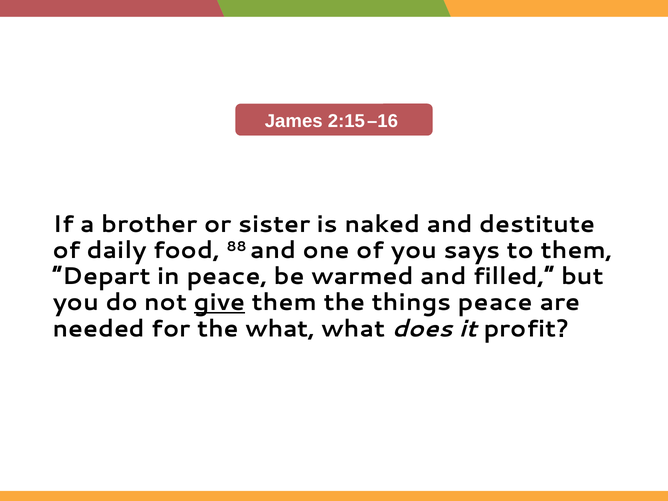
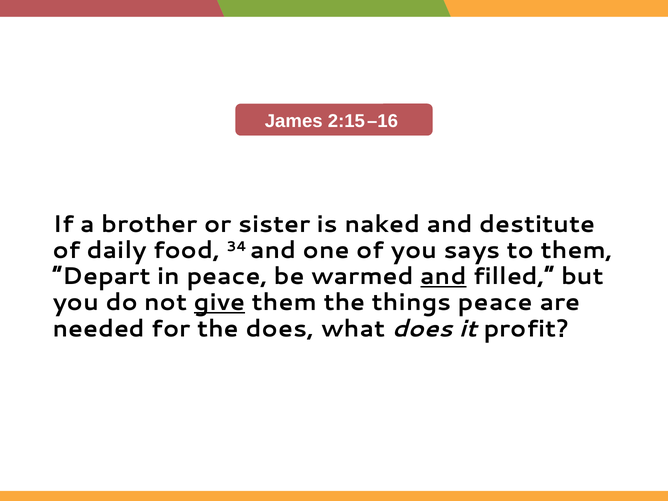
88: 88 -> 34 (237, 247)
and underline: none -> present (443, 276)
the what: what -> does (280, 329)
